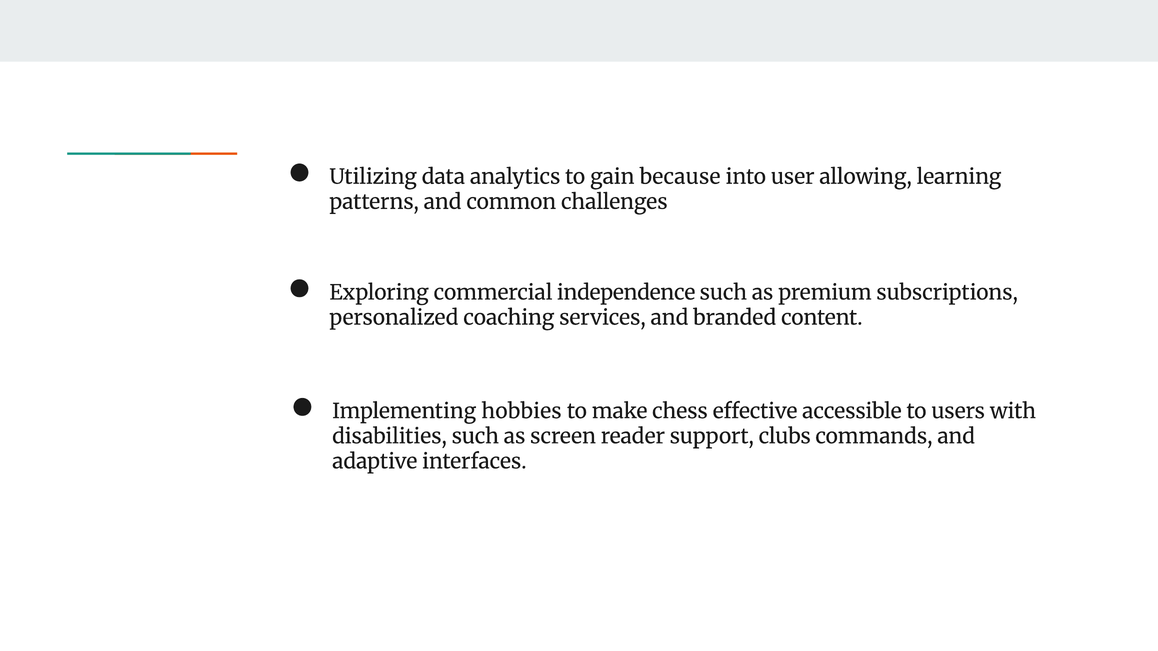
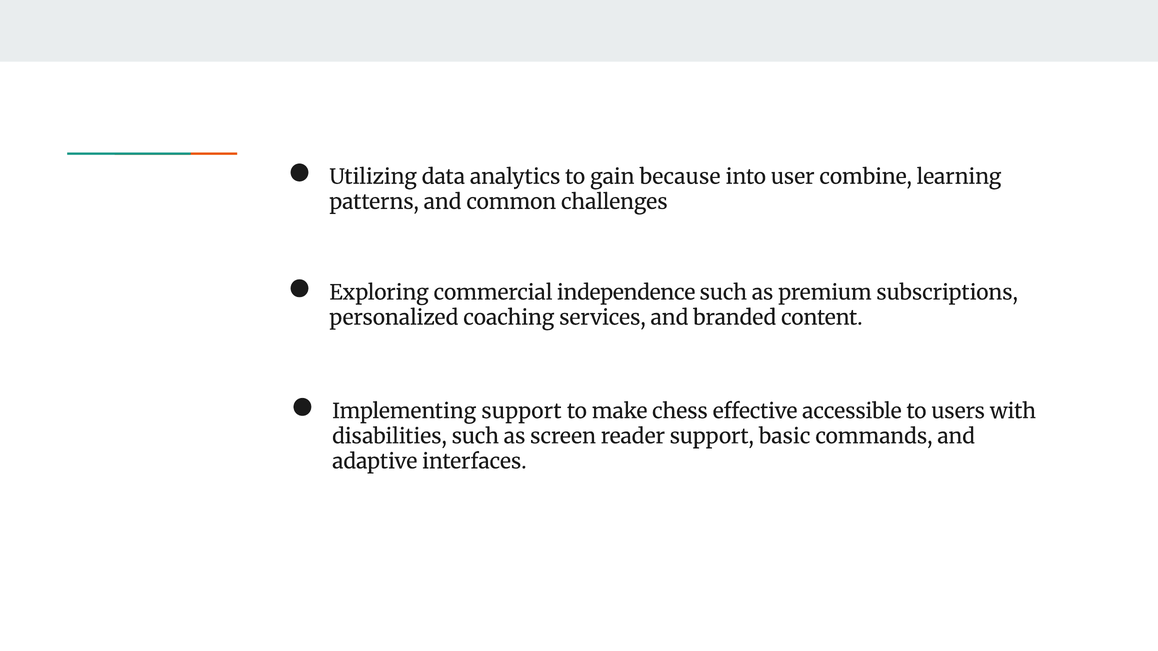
allowing: allowing -> combine (866, 177)
Implementing hobbies: hobbies -> support (521, 412)
clubs: clubs -> basic (785, 437)
